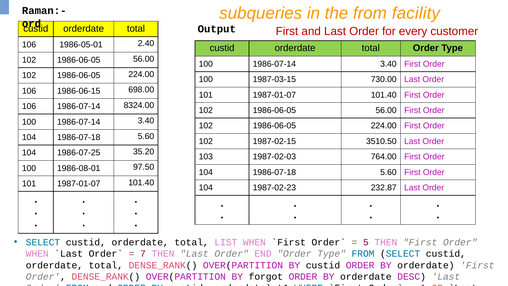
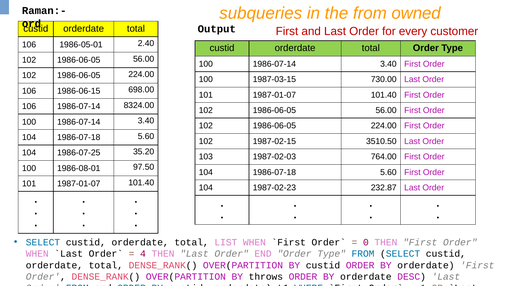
facility: facility -> owned (416, 13)
5: 5 -> 0 (366, 242)
7: 7 -> 4 (143, 254)
forgot: forgot -> throws (266, 276)
